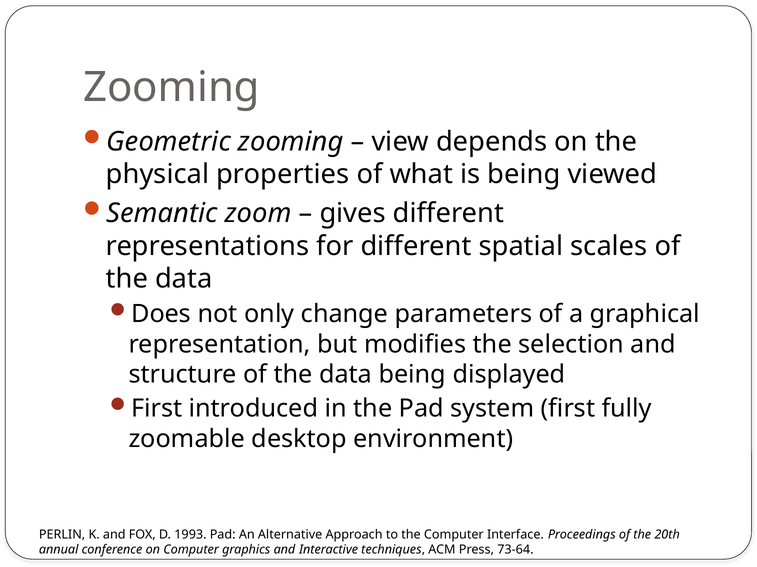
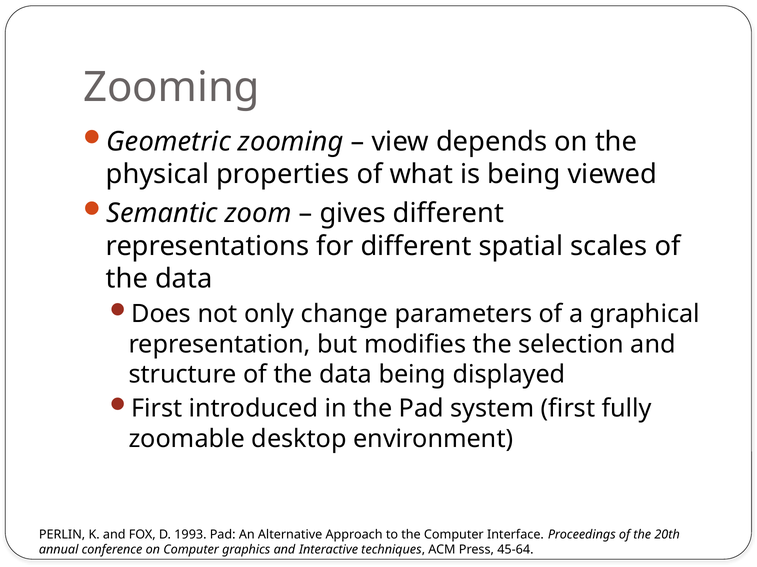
73-64: 73-64 -> 45-64 (515, 551)
